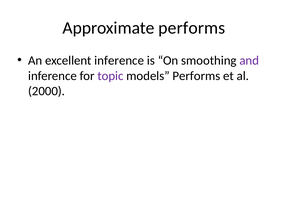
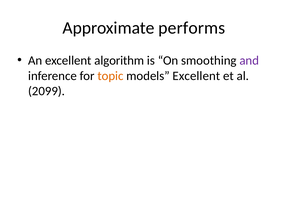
excellent inference: inference -> algorithm (119, 60)
topic colour: purple -> orange (110, 76)
models Performs: Performs -> Excellent (196, 76)
2000: 2000 -> 2099 (47, 91)
